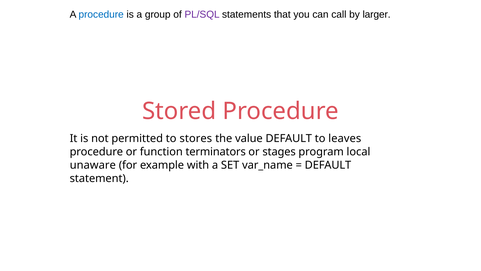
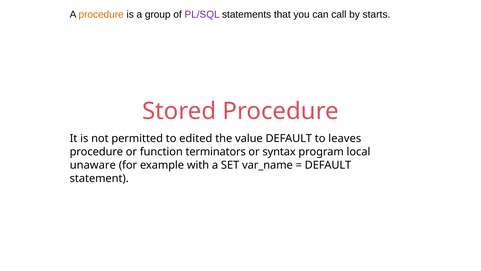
procedure colour: blue -> orange (101, 15)
larger: larger -> starts (376, 15)
stores: stores -> edited (196, 138)
stages: stages -> syntax (279, 152)
